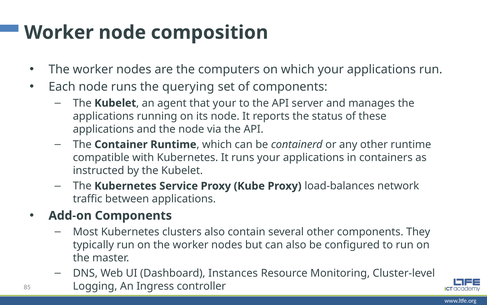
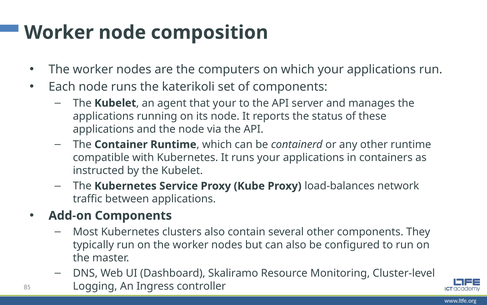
querying: querying -> katerikoli (188, 87)
Instances: Instances -> Skaliramo (233, 273)
